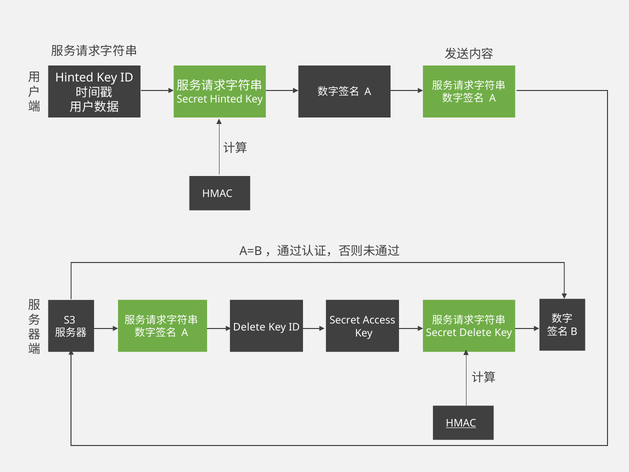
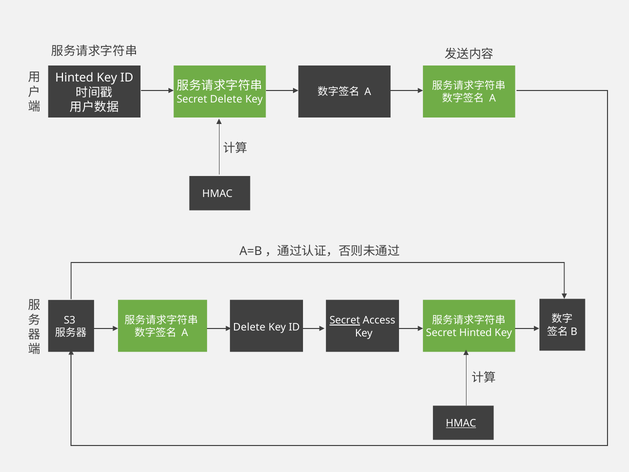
Secret Hinted: Hinted -> Delete (226, 99)
Secret underline: none -> present (345, 320)
Secret Delete: Delete -> Hinted (476, 332)
